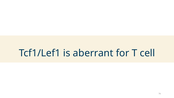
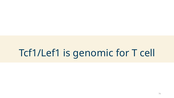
aberrant: aberrant -> genomic (93, 53)
